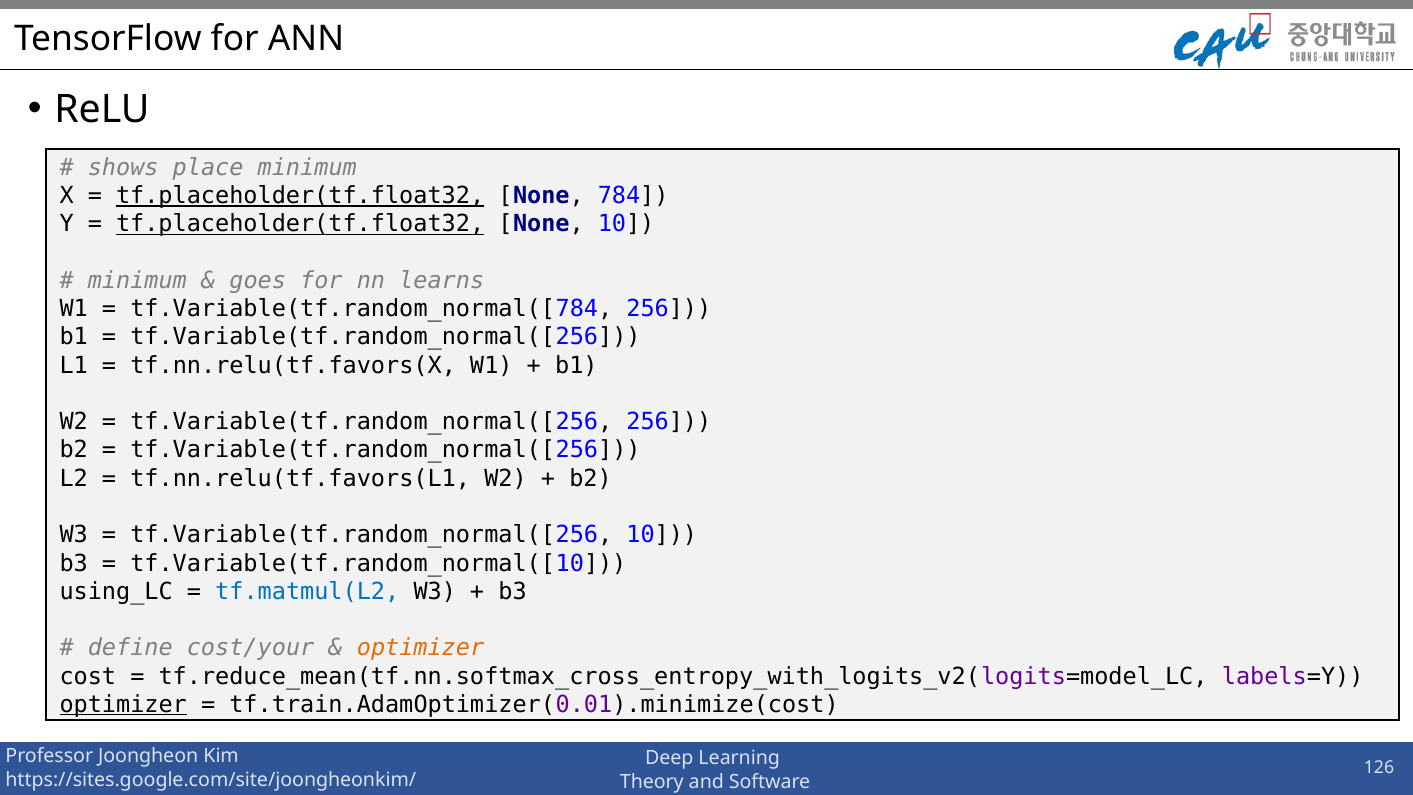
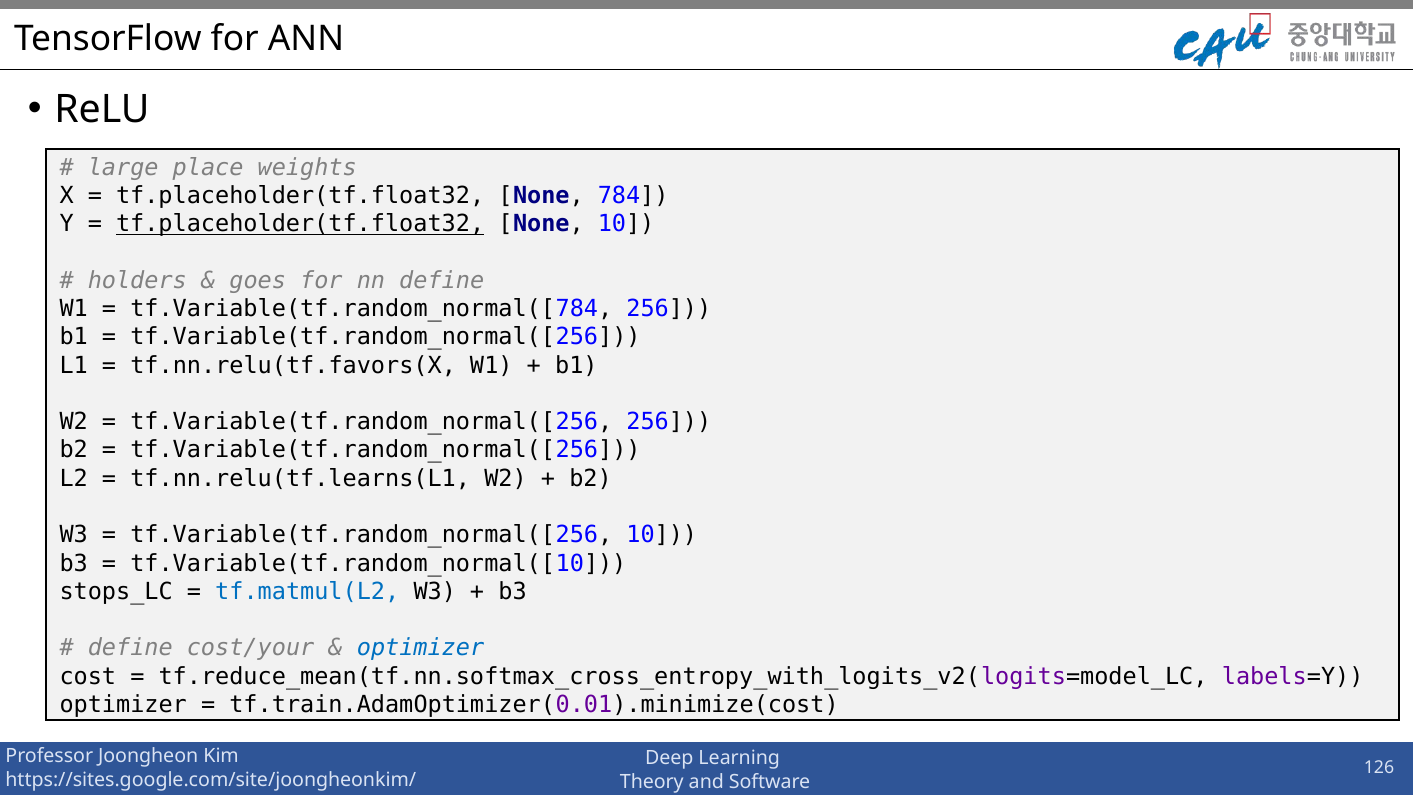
shows: shows -> large (123, 168)
place minimum: minimum -> weights (307, 168)
tf.placeholder(tf.float32 underline: present -> none (300, 196)
minimum: minimum -> holders (137, 281)
nn learns: learns -> define (442, 281)
tf.nn.relu(tf.favors(L1: tf.nn.relu(tf.favors(L1 -> tf.nn.relu(tf.learns(L1 (300, 478)
using_LC: using_LC -> stops_LC (116, 591)
optimizer colour: orange -> blue (421, 648)
optimizer underline: present -> none (123, 704)
